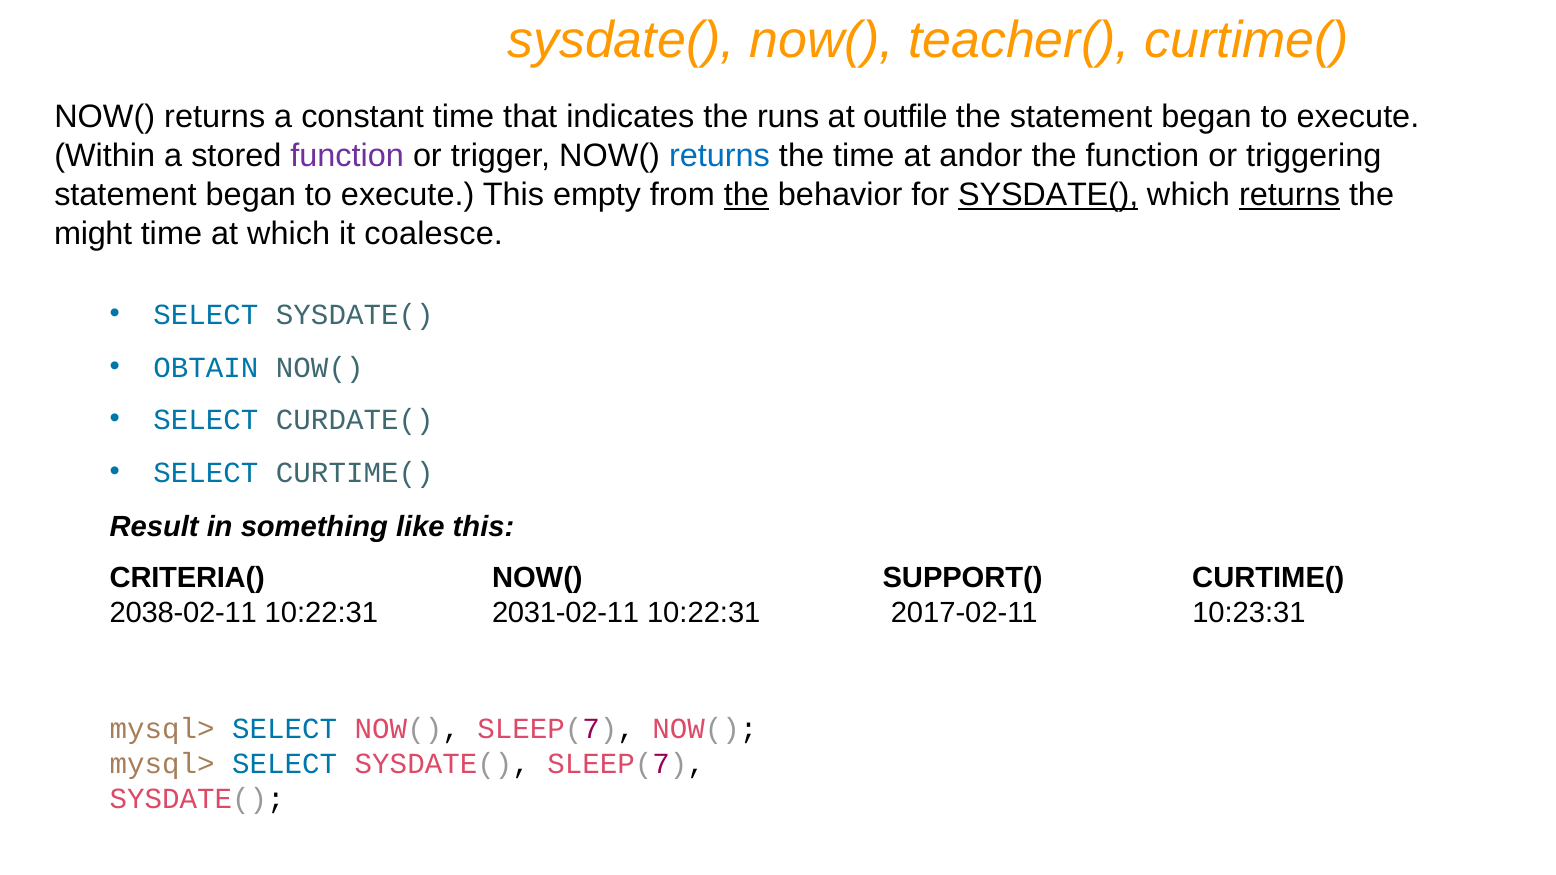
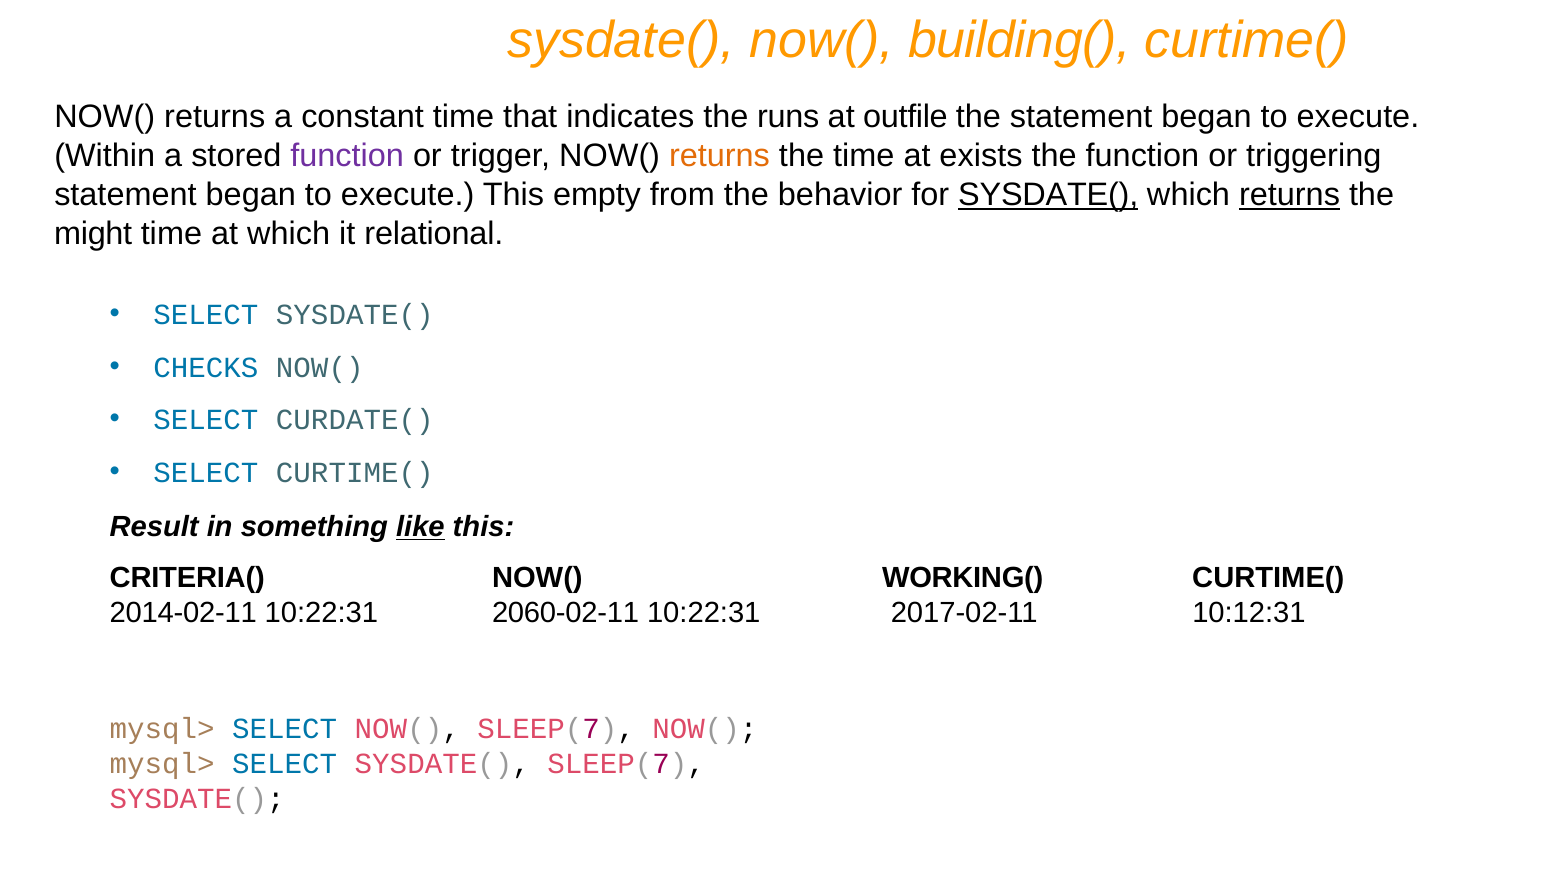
teacher(: teacher( -> building( (1019, 40)
returns colour: blue -> orange (719, 156)
andor: andor -> exists (981, 156)
the underline: present -> none (746, 195)
coalesce: coalesce -> relational (434, 234)
OBTAIN: OBTAIN -> CHECKS (206, 367)
like underline: none -> present (420, 527)
SUPPORT(: SUPPORT( -> WORKING( (963, 578)
2038-02-11: 2038-02-11 -> 2014-02-11 (183, 613)
2031-02-11: 2031-02-11 -> 2060-02-11 (566, 613)
10:23:31: 10:23:31 -> 10:12:31 (1249, 613)
